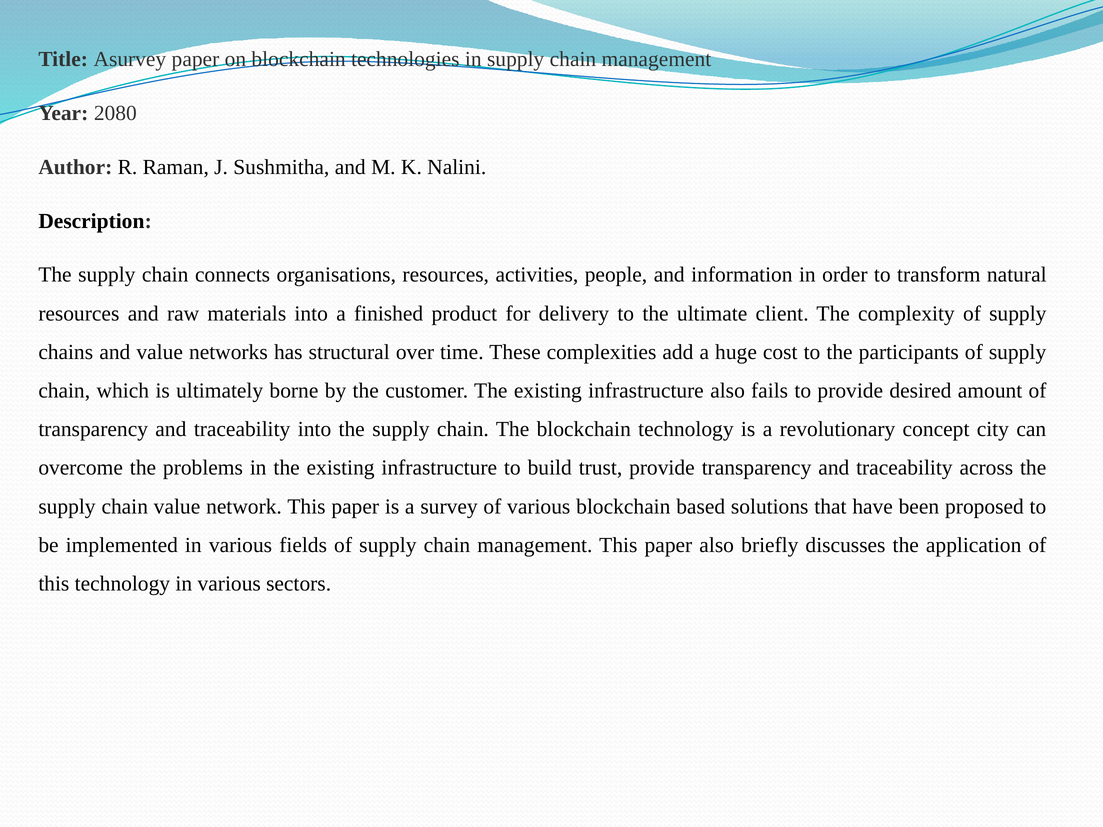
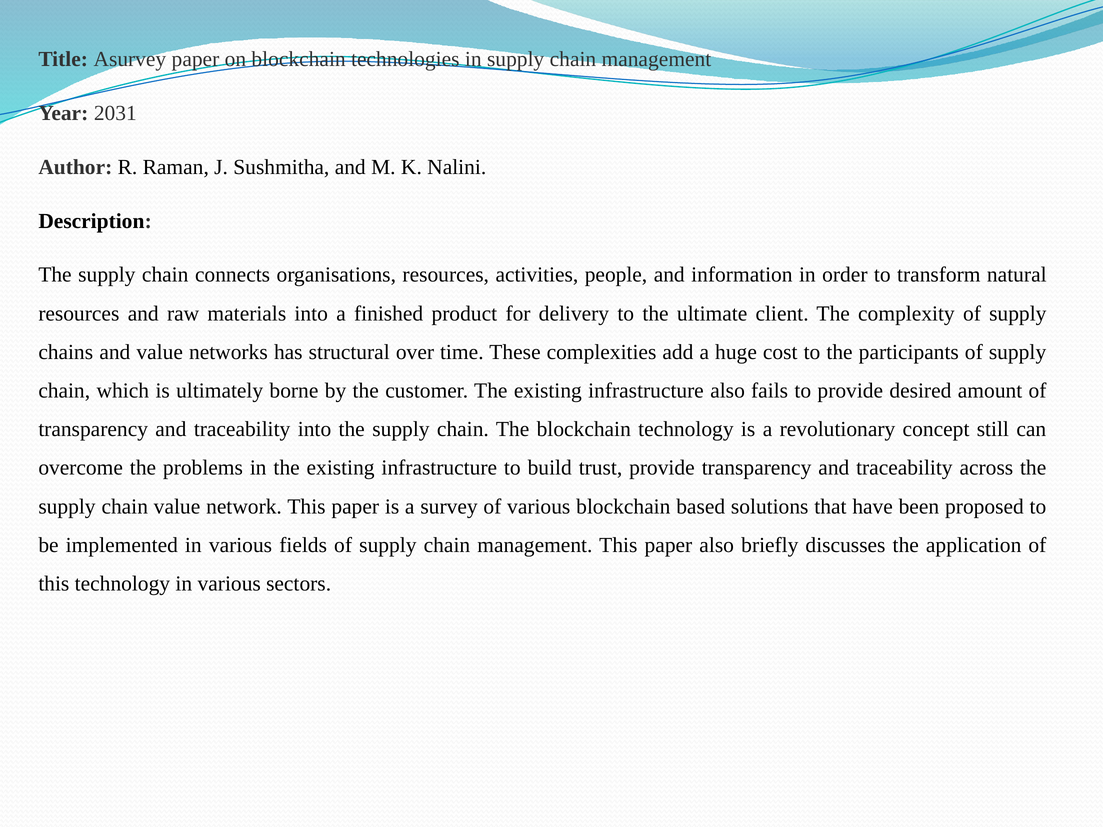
2080: 2080 -> 2031 (115, 113)
city: city -> still (993, 429)
